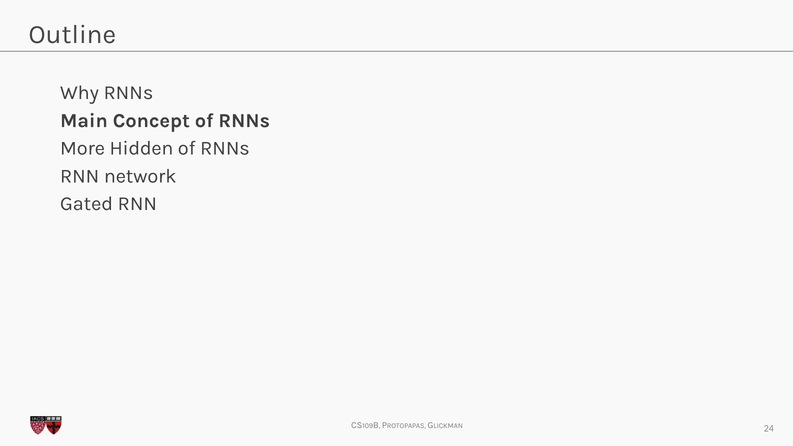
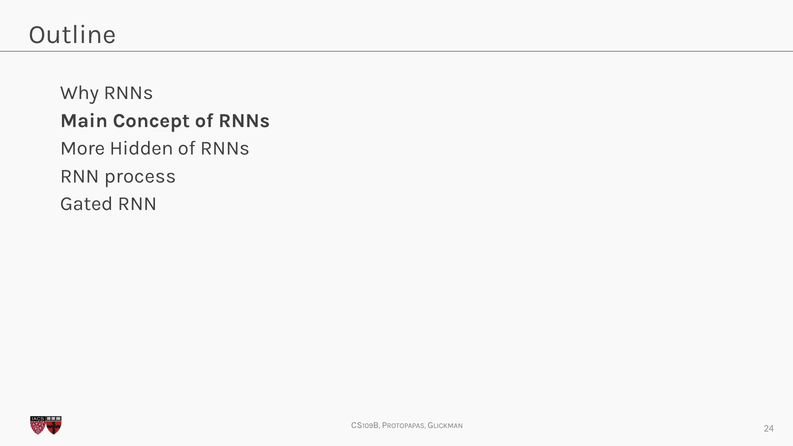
network: network -> process (140, 176)
